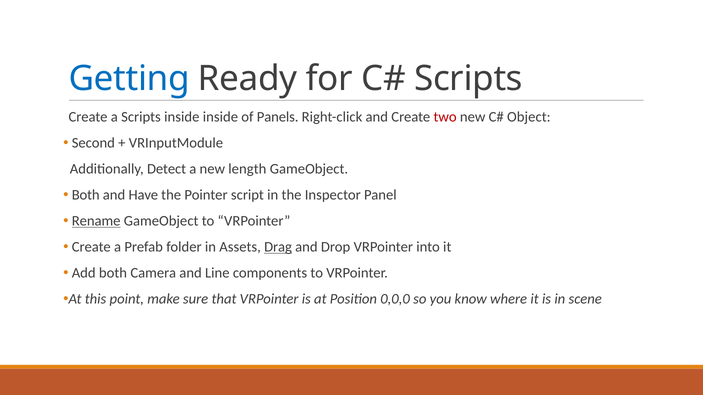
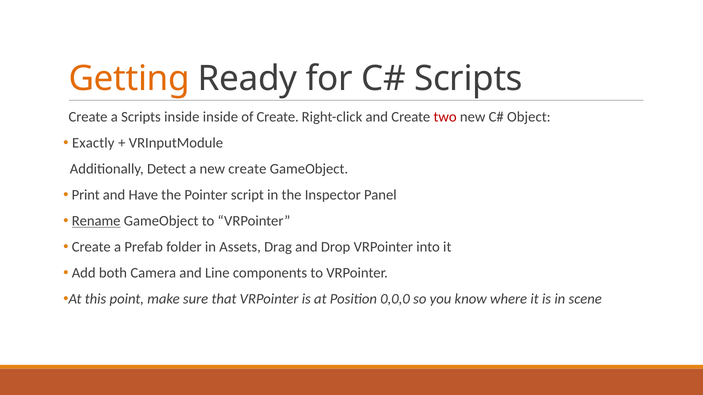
Getting colour: blue -> orange (129, 79)
of Panels: Panels -> Create (278, 117)
Second: Second -> Exactly (93, 143)
new length: length -> create (247, 169)
Both: Both -> Print (86, 195)
Drag underline: present -> none (278, 247)
